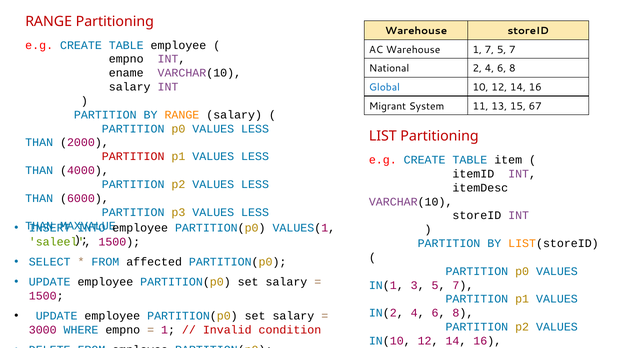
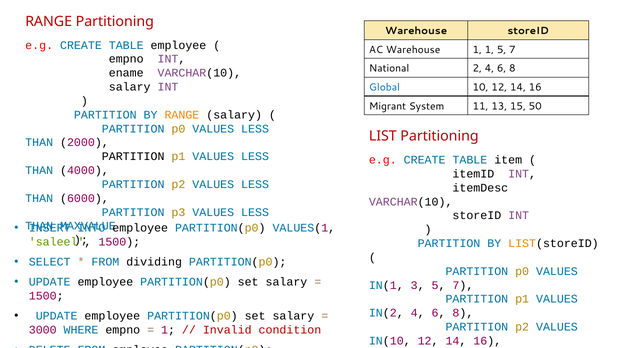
1 7: 7 -> 1 (489, 50)
67: 67 -> 50 (535, 106)
PARTITION colour: red -> black (133, 157)
affected: affected -> dividing (154, 262)
